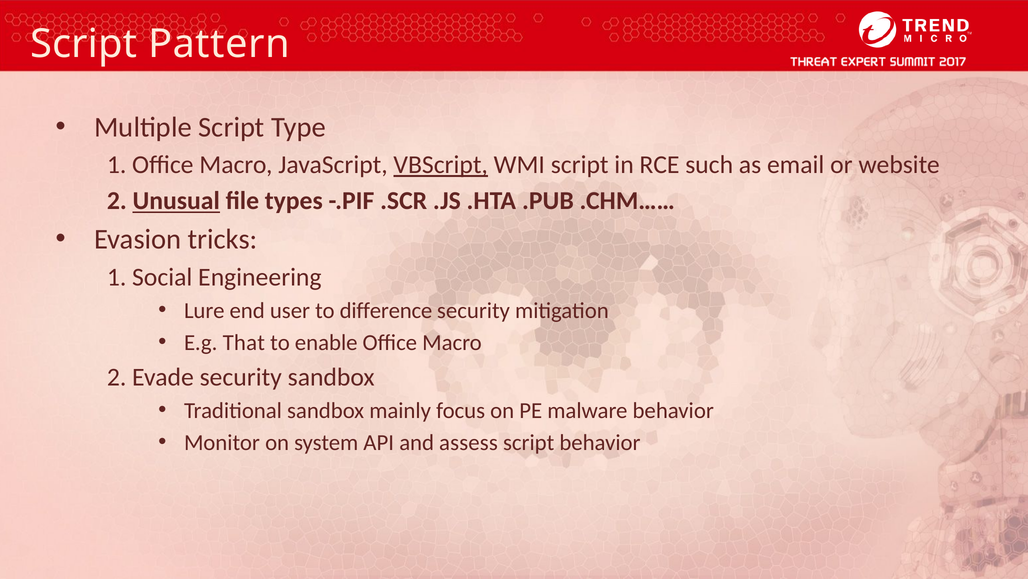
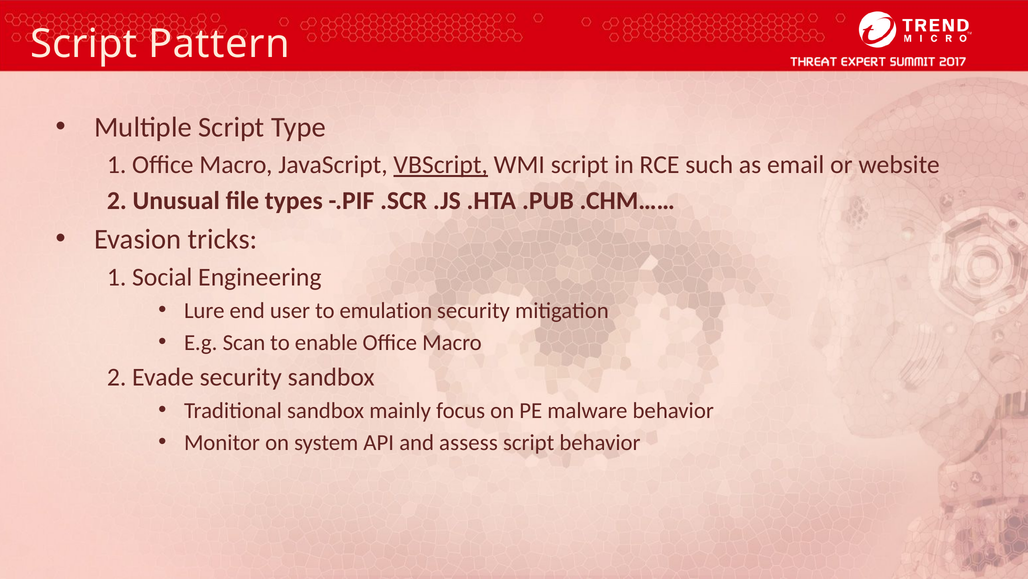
Unusual underline: present -> none (176, 201)
difference: difference -> emulation (386, 310)
That: That -> Scan (244, 342)
